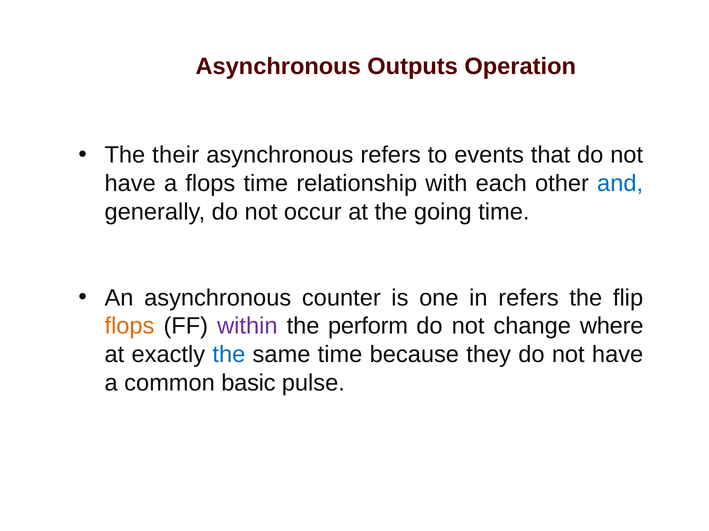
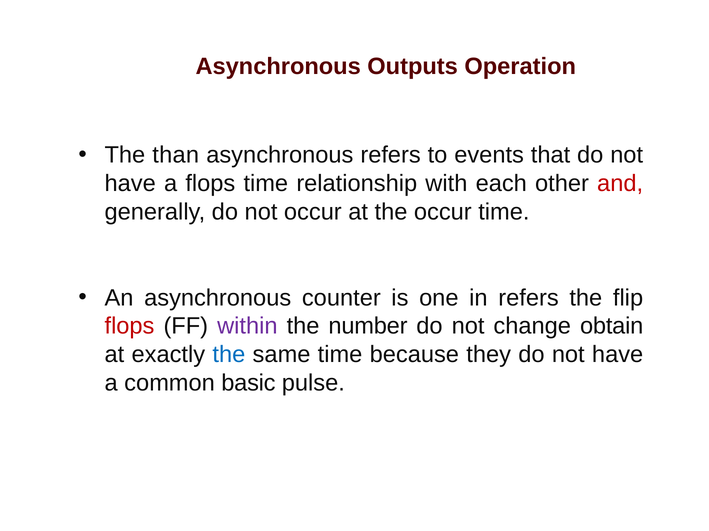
their: their -> than (176, 155)
and colour: blue -> red (620, 184)
the going: going -> occur (443, 212)
flops colour: orange -> red (130, 327)
perform: perform -> number (368, 327)
where: where -> obtain (612, 327)
